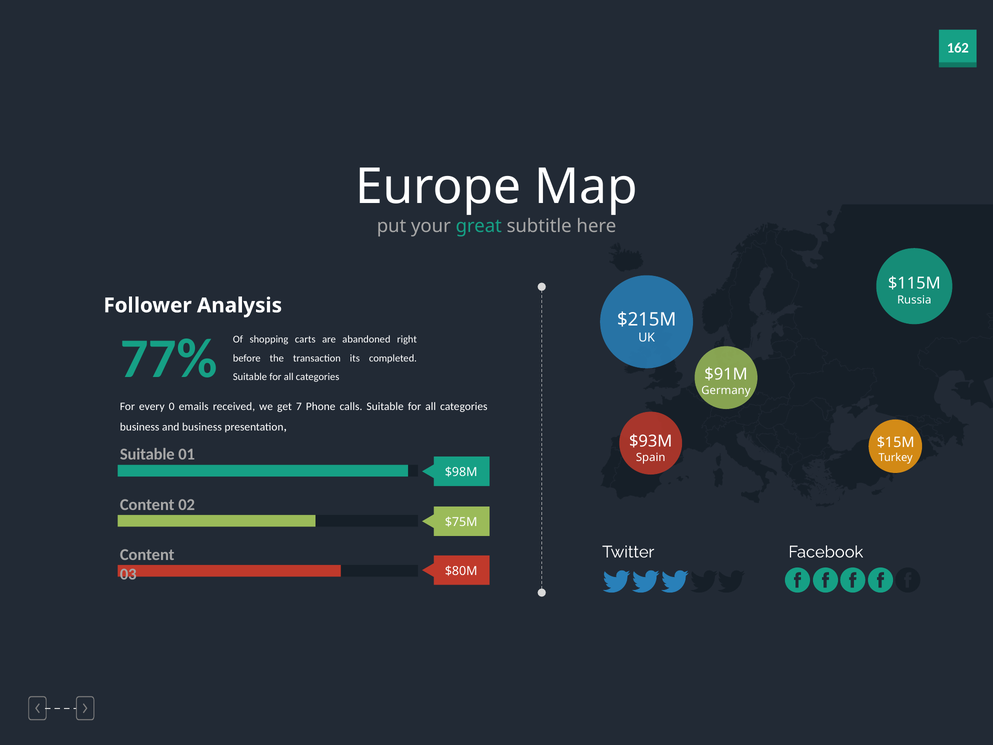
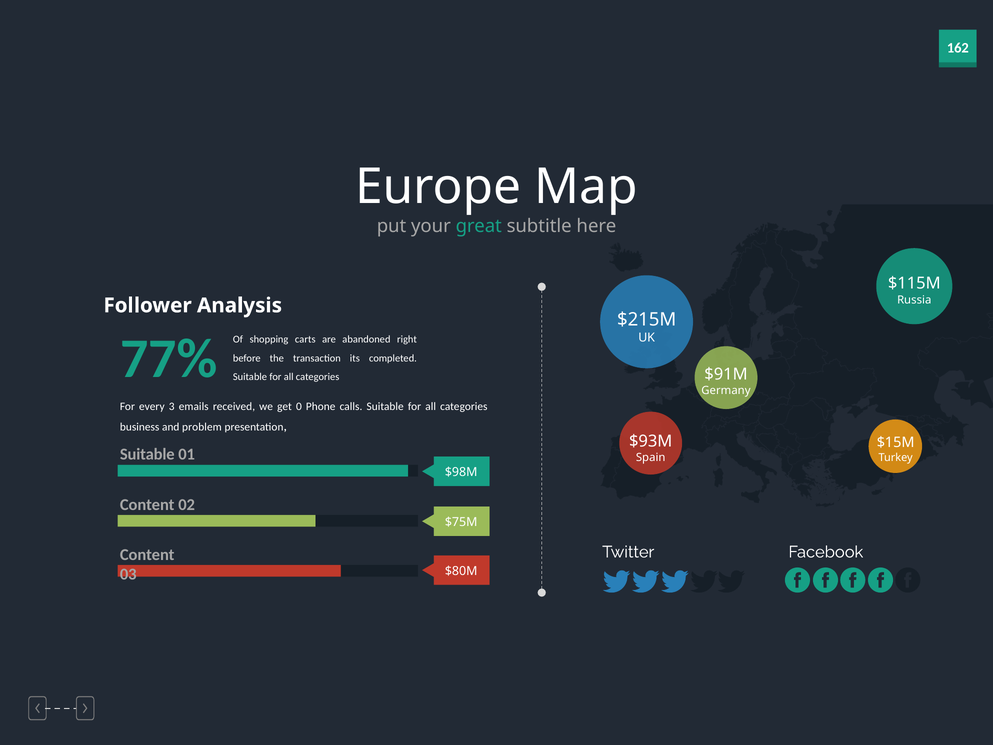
0: 0 -> 3 (172, 407)
7: 7 -> 0 (299, 407)
and business: business -> problem (202, 427)
